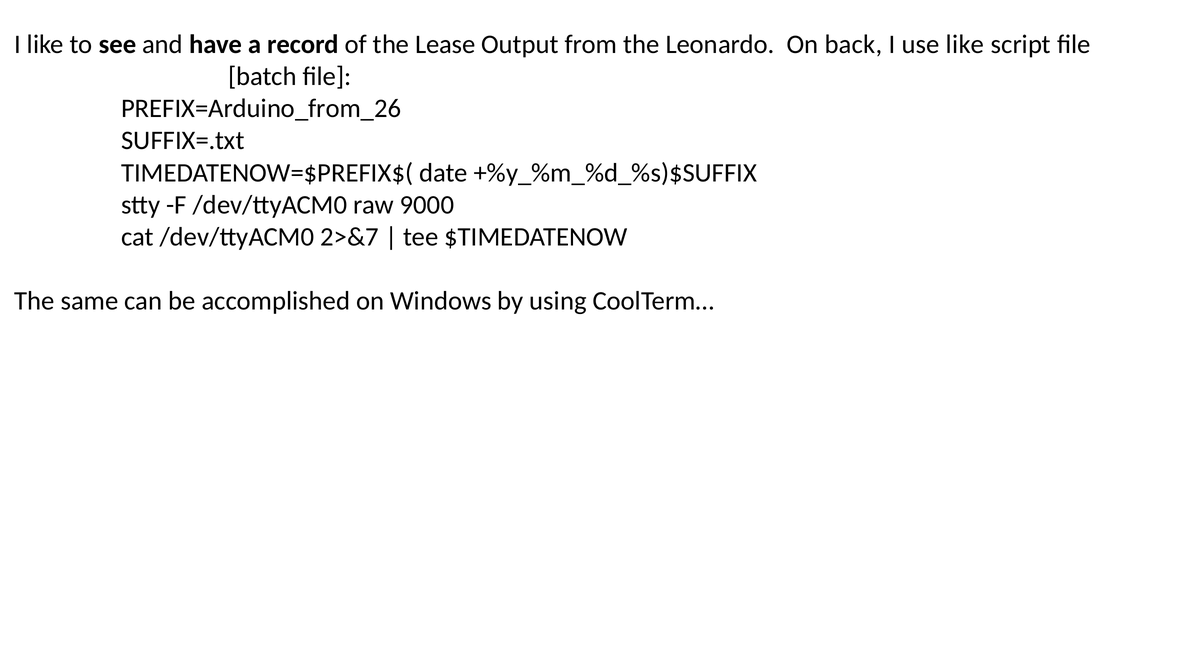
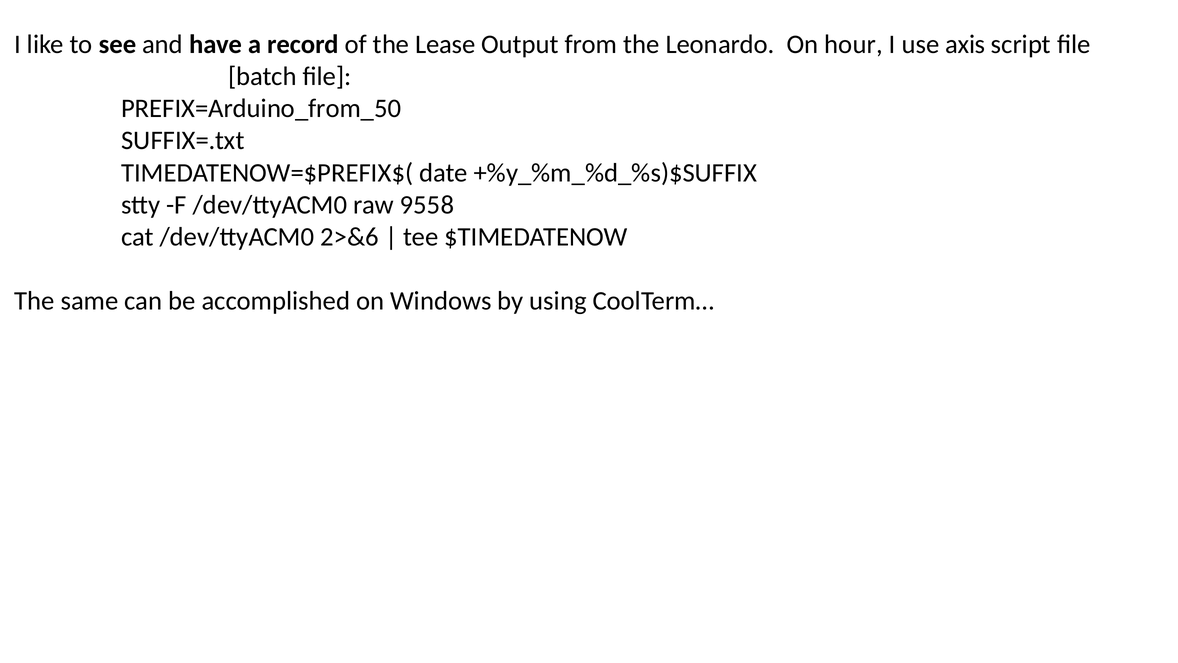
back: back -> hour (854, 44)
use like: like -> axis (965, 44)
PREFIX=Arduino_from_26: PREFIX=Arduino_from_26 -> PREFIX=Arduino_from_50 (261, 109)
9000: 9000 -> 9558 (427, 205)
2>&7: 2>&7 -> 2>&6 (350, 237)
